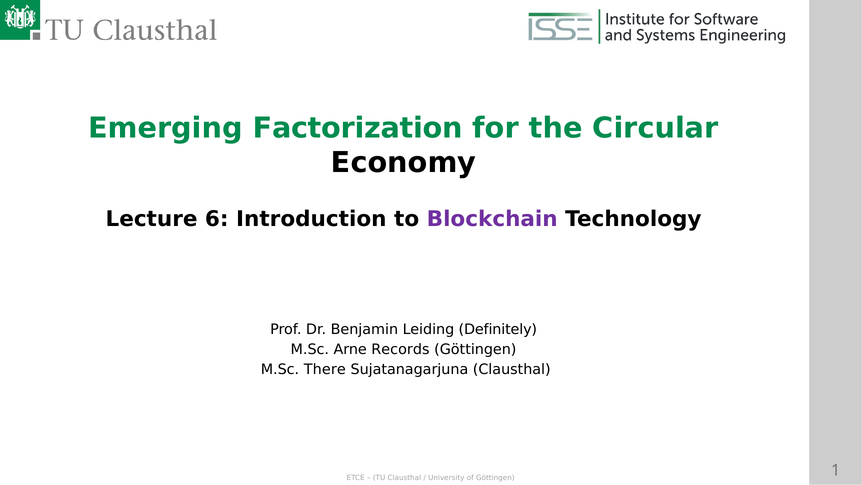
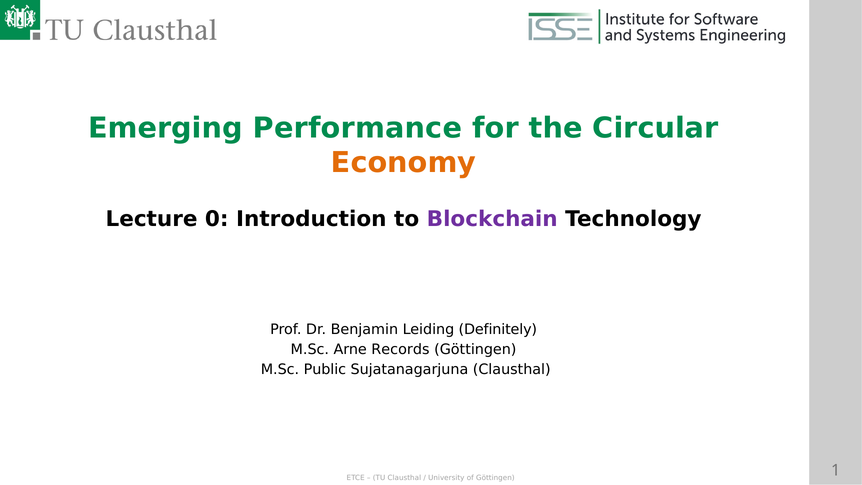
Factorization: Factorization -> Performance (357, 128)
Economy colour: black -> orange (404, 163)
6: 6 -> 0 (217, 219)
There: There -> Public (325, 370)
